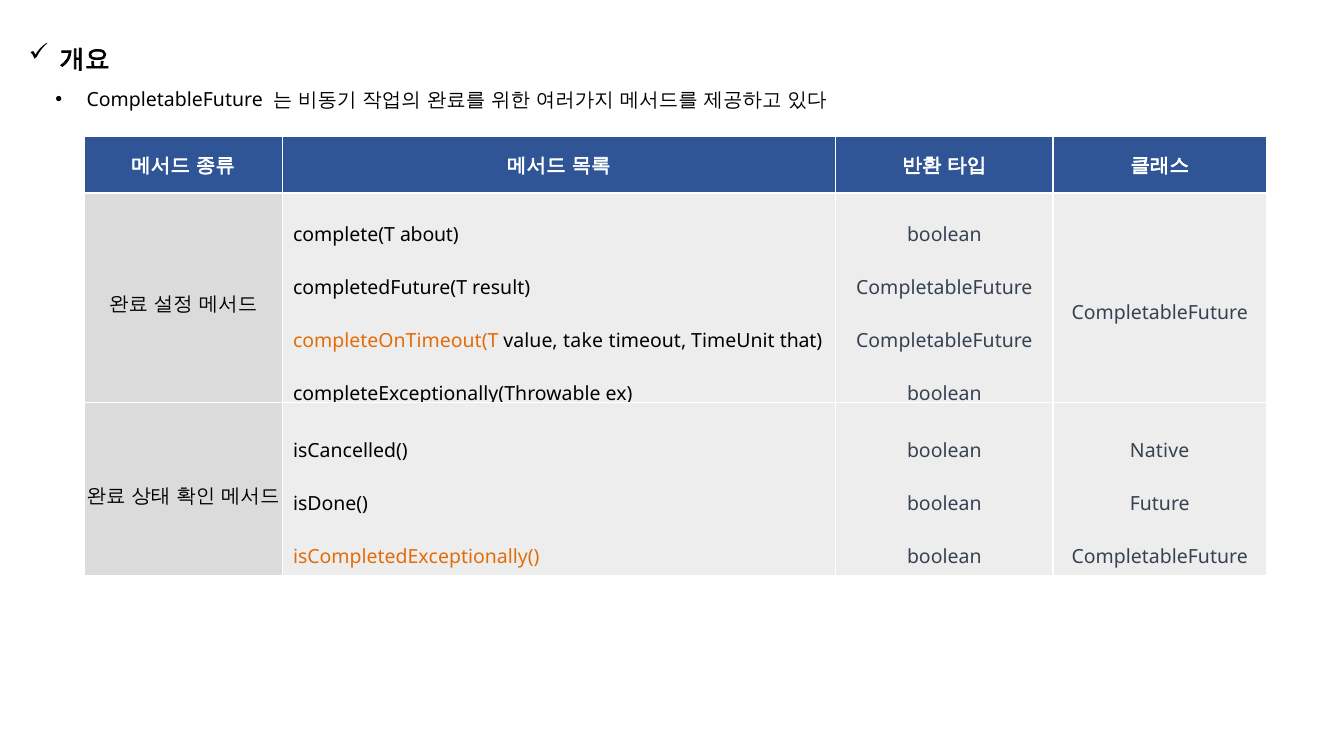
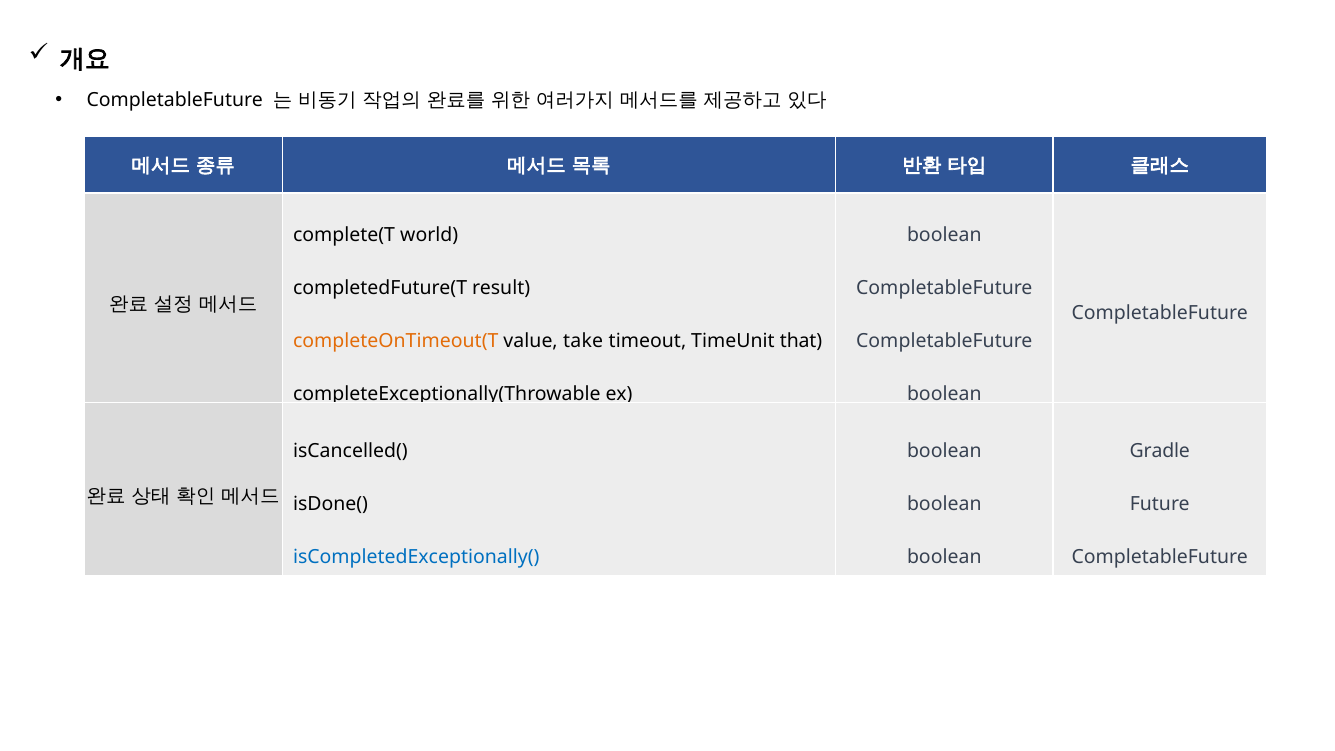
about: about -> world (429, 235)
Native: Native -> Gradle (1160, 451)
isCompletedExceptionally( colour: orange -> blue (416, 557)
